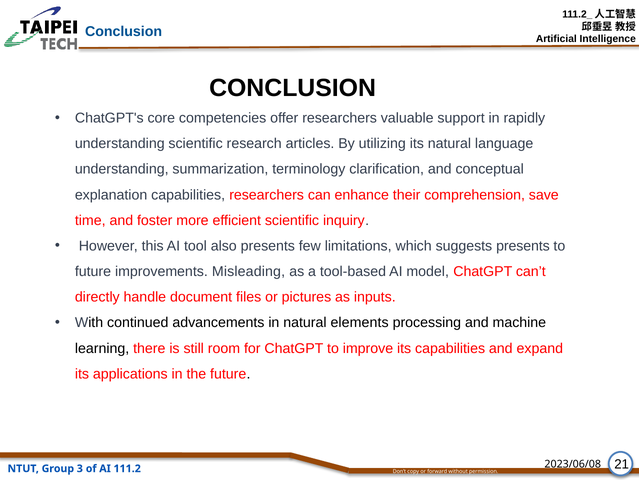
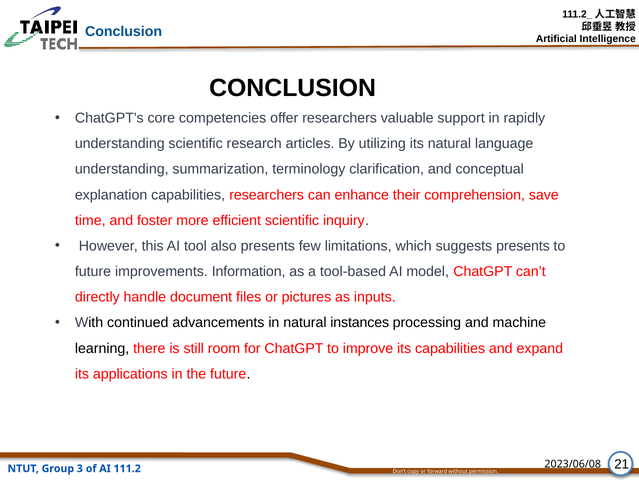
Misleading: Misleading -> Information (249, 271)
elements: elements -> instances (360, 322)
